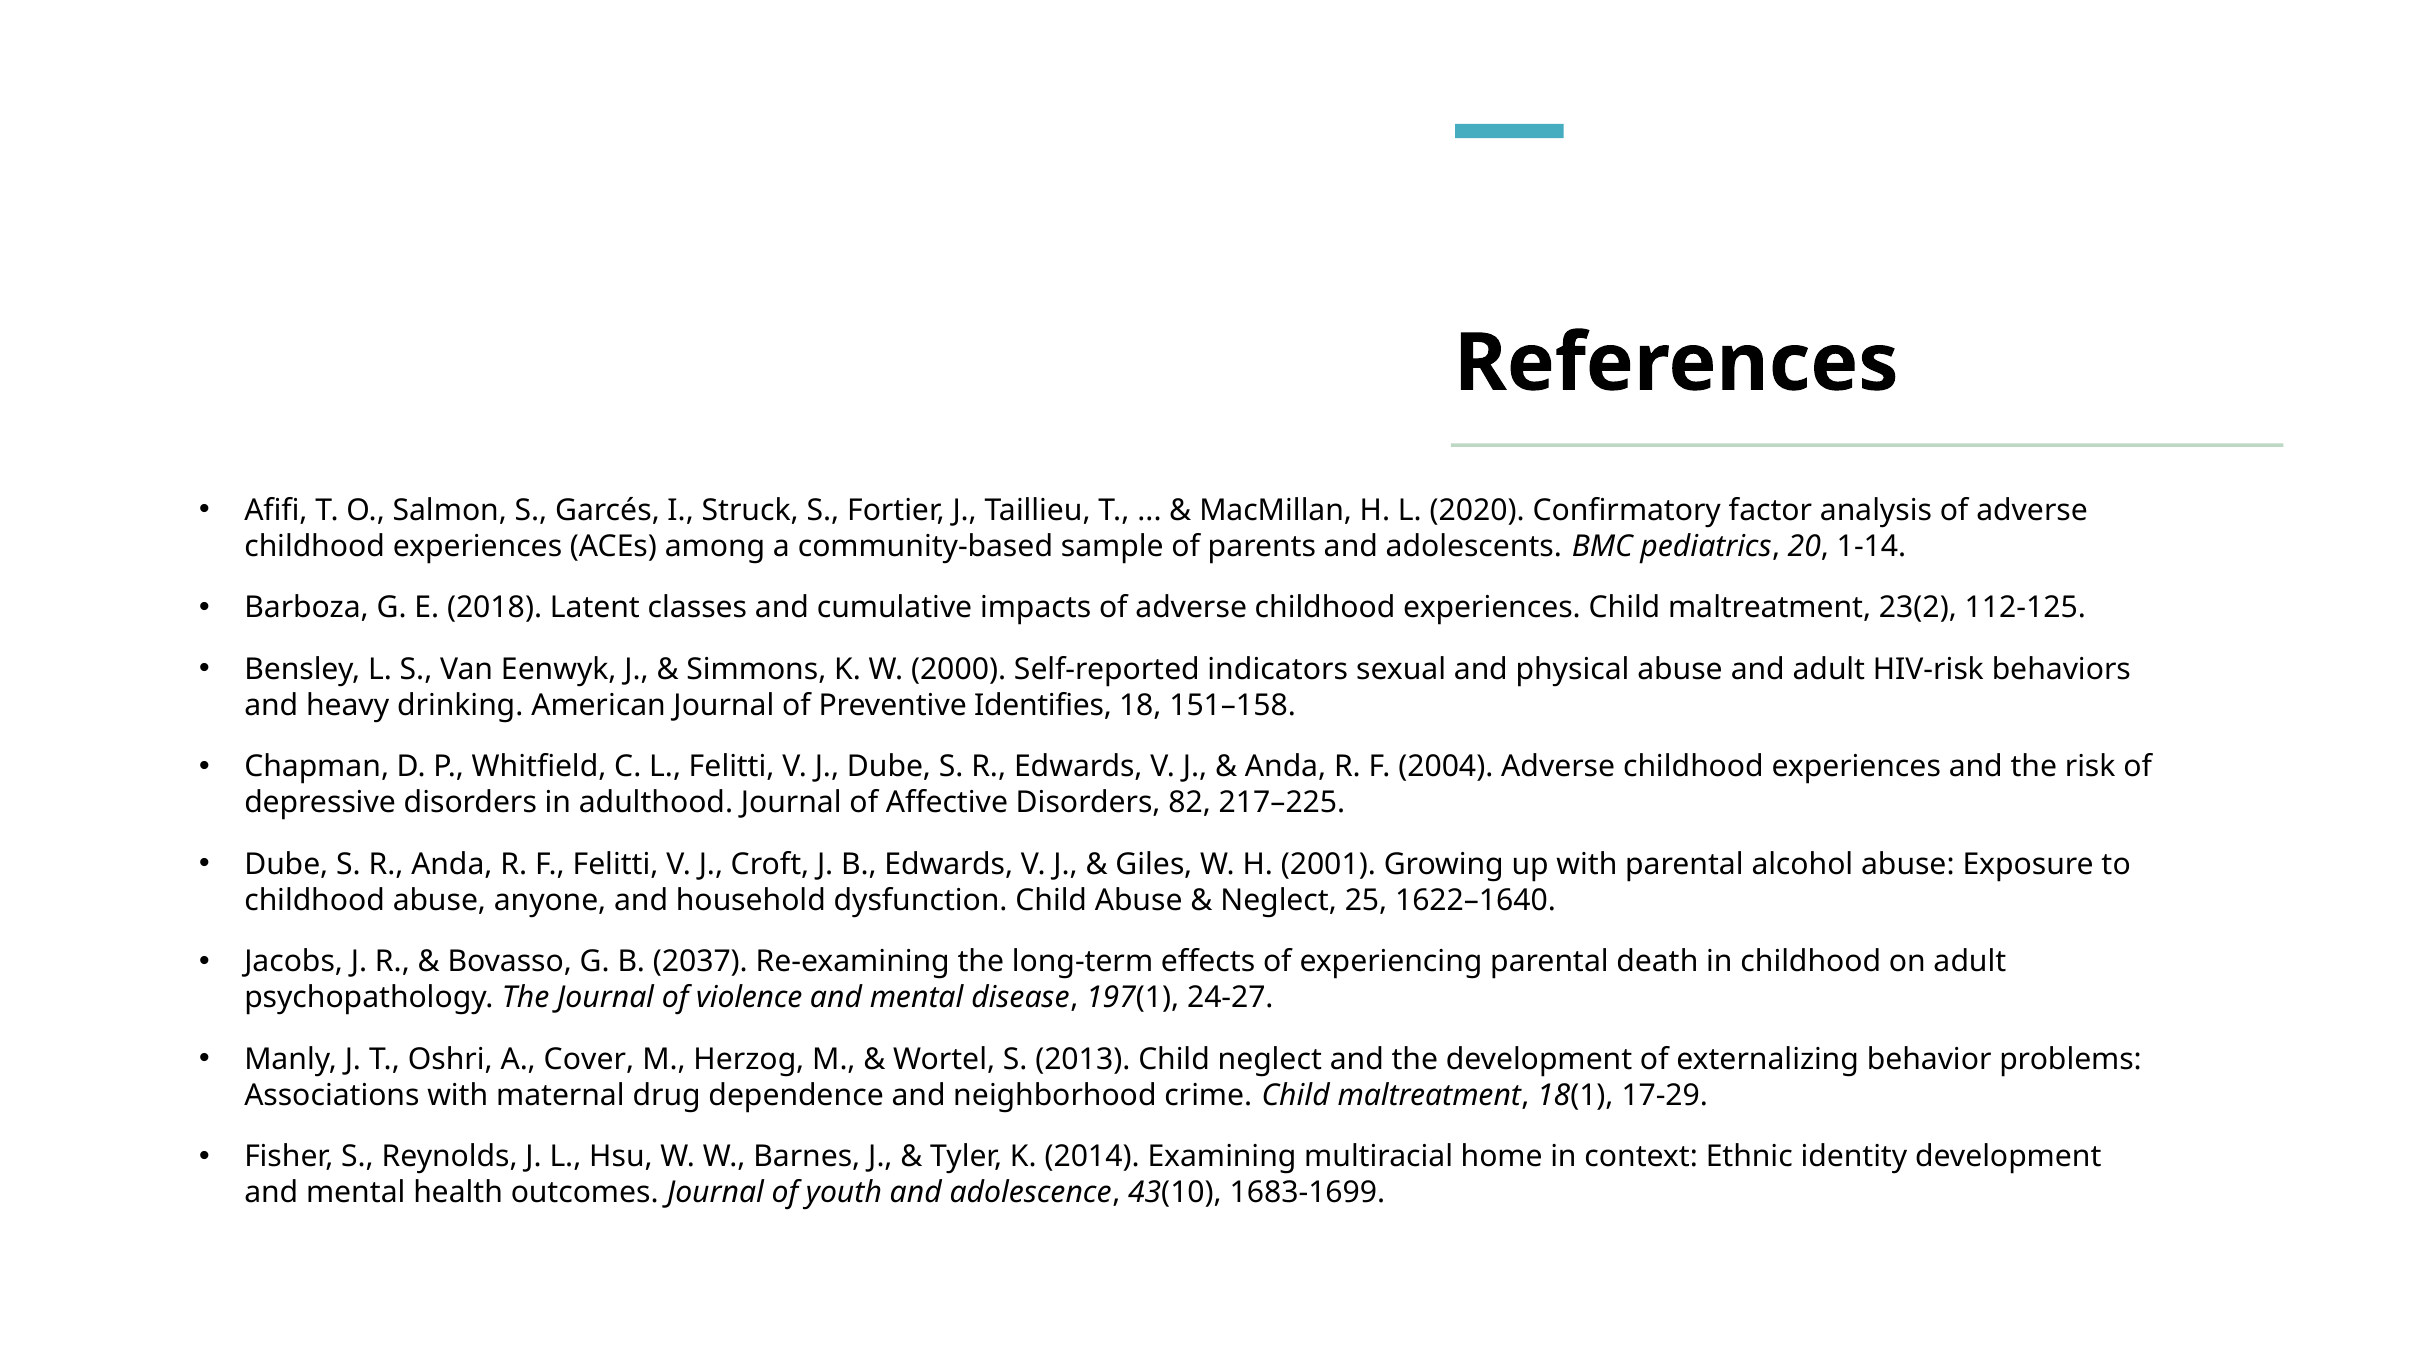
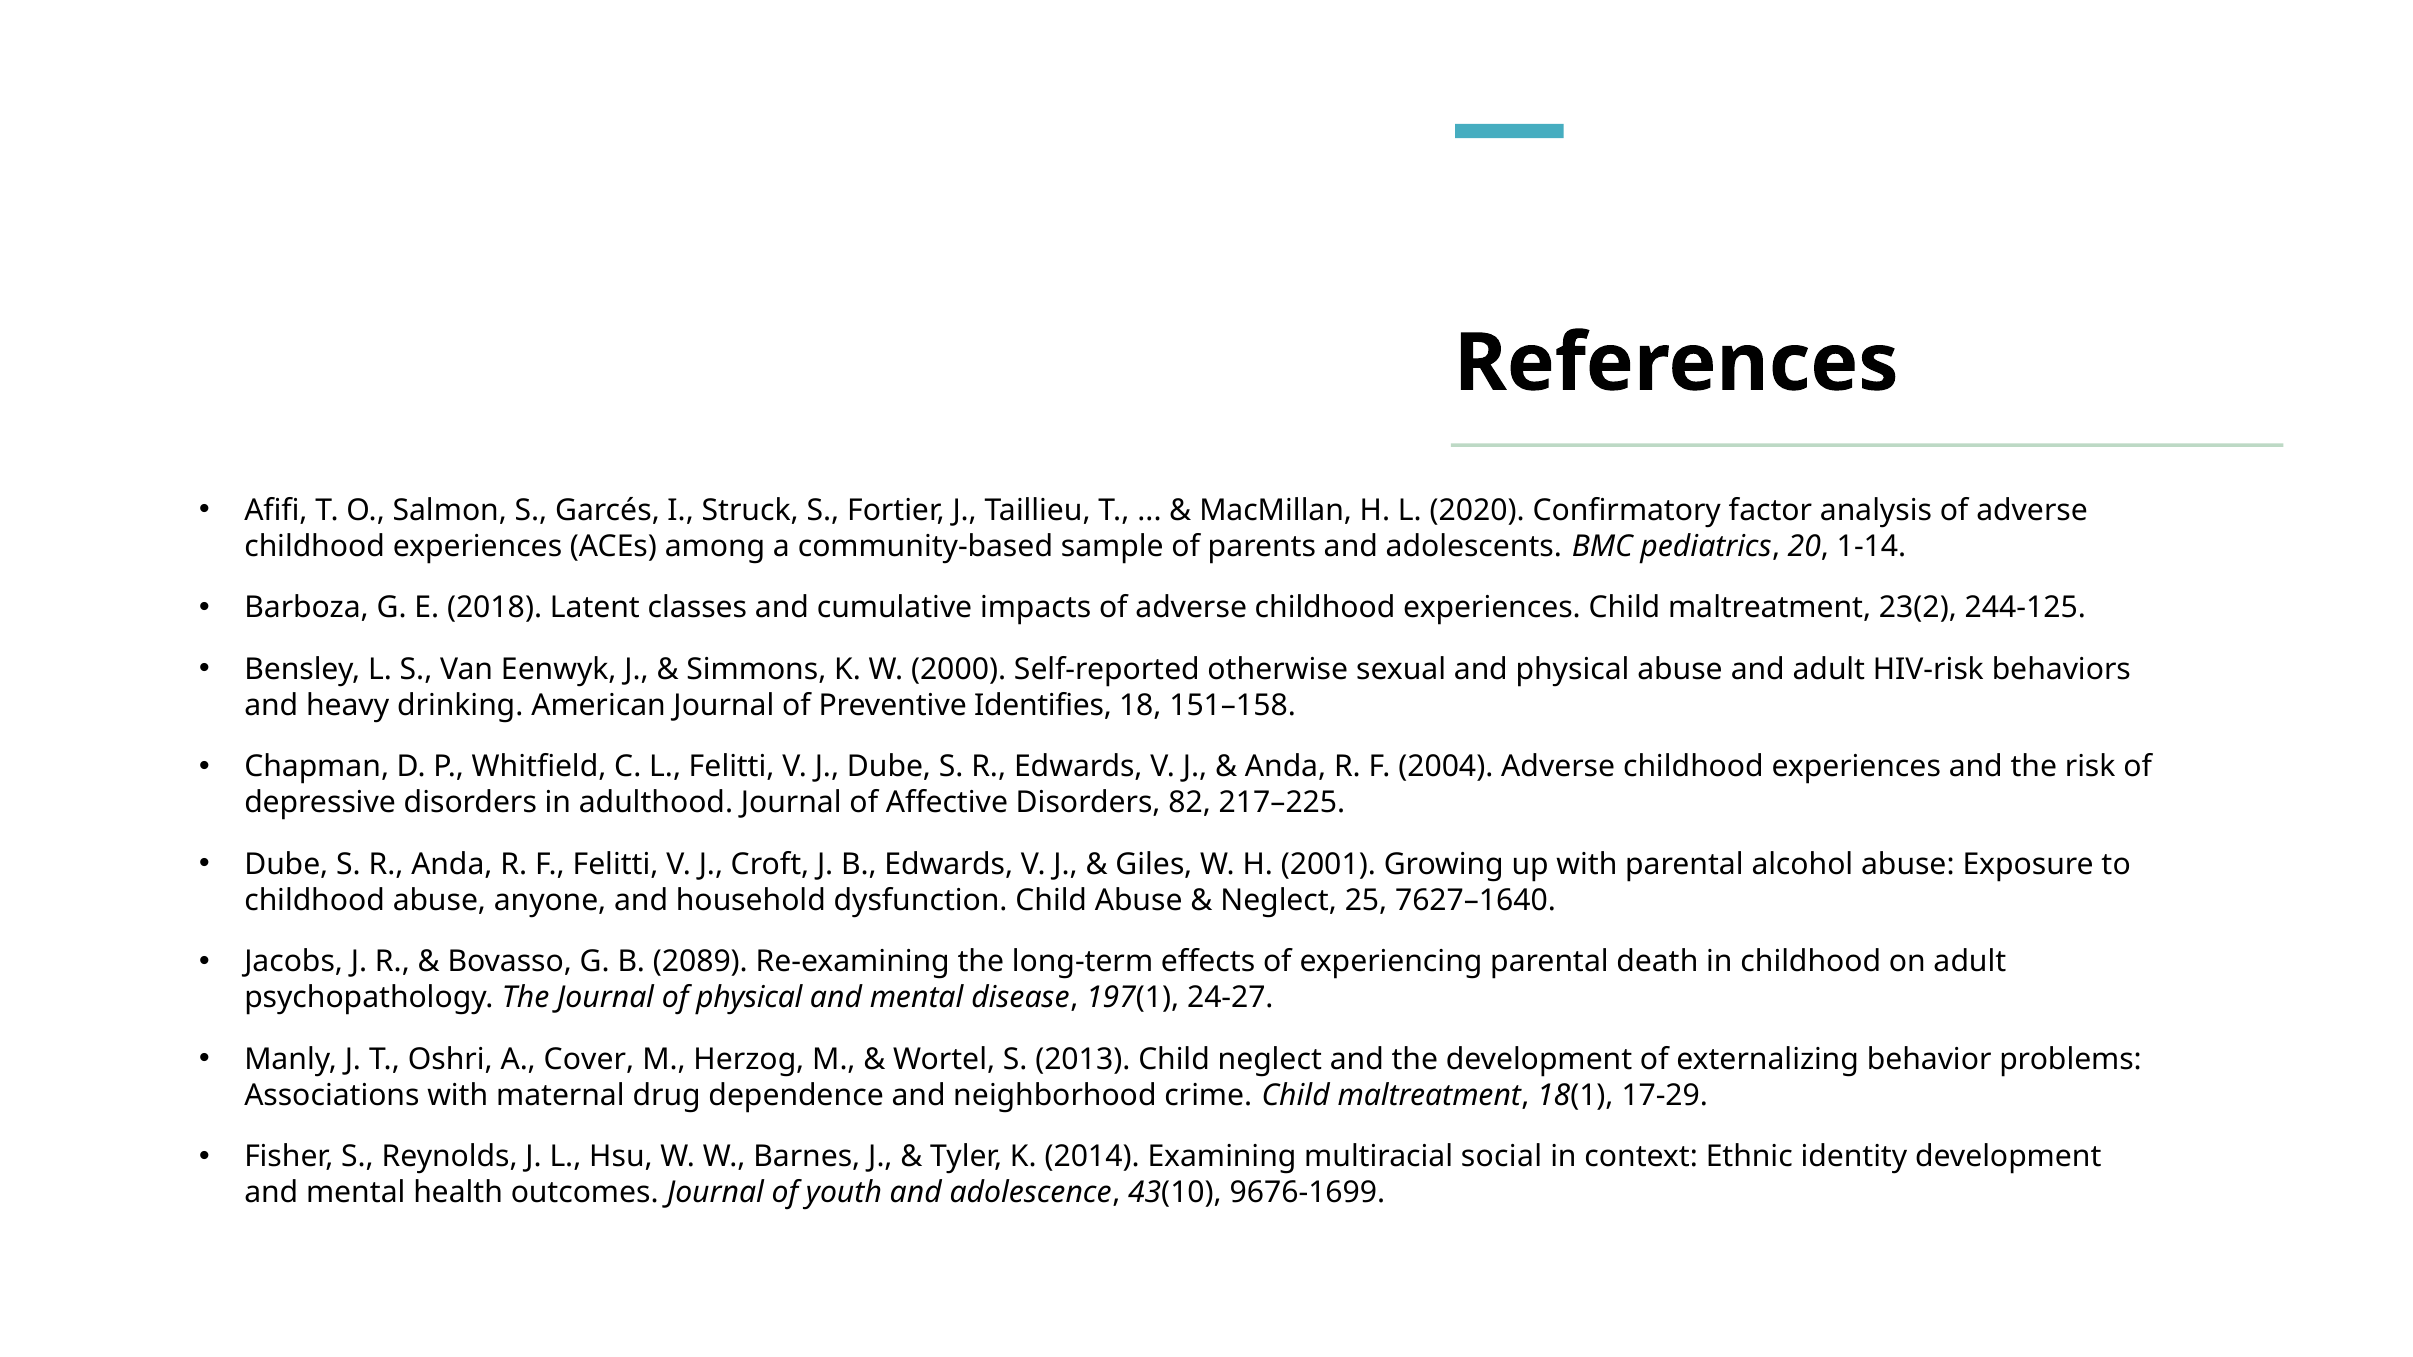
112-125: 112-125 -> 244-125 (2025, 608)
indicators: indicators -> otherwise (1278, 669)
1622–1640: 1622–1640 -> 7627–1640 (1475, 901)
2037: 2037 -> 2089 (700, 962)
of violence: violence -> physical (749, 998)
home: home -> social (1501, 1157)
1683-1699: 1683-1699 -> 9676-1699 (1307, 1193)
